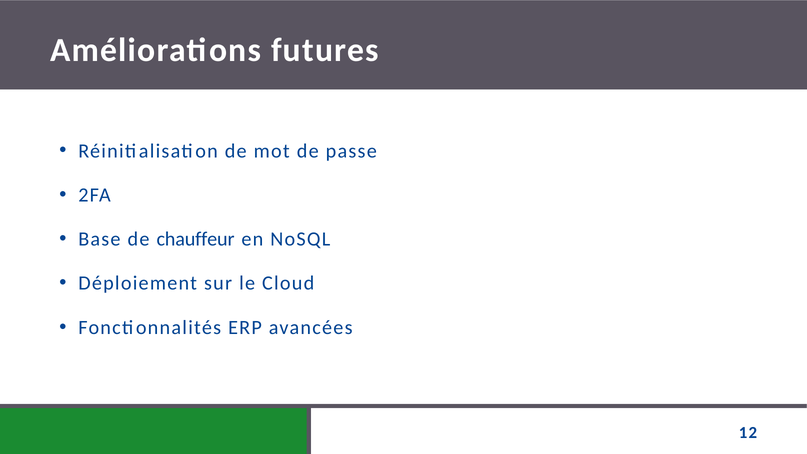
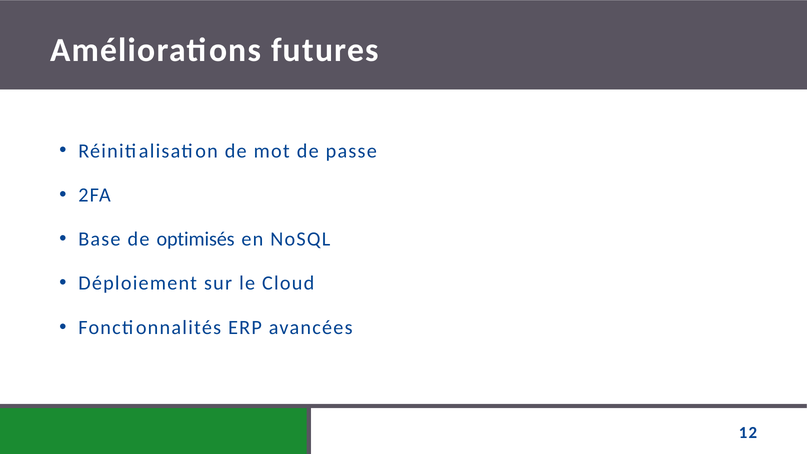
chauffeur: chauffeur -> optimisés (196, 239)
